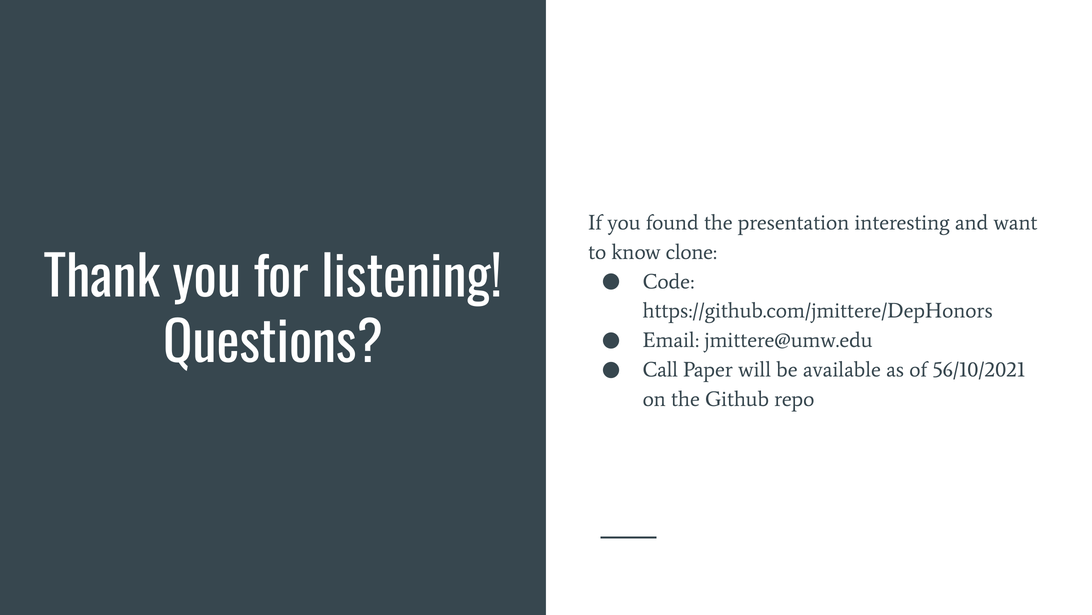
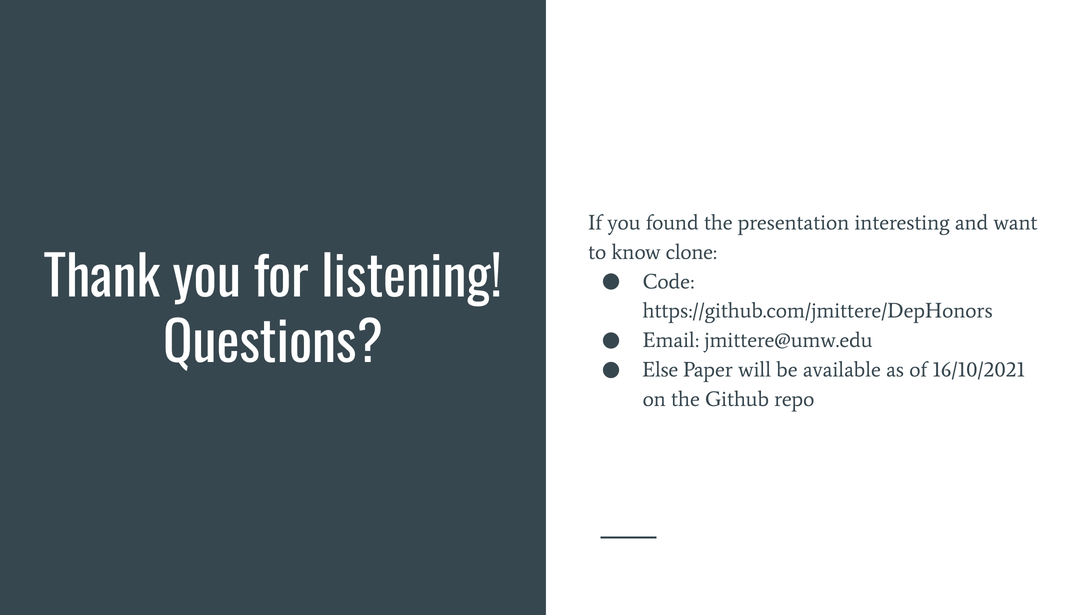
Call: Call -> Else (660, 369)
56/10/2021: 56/10/2021 -> 16/10/2021 (979, 369)
